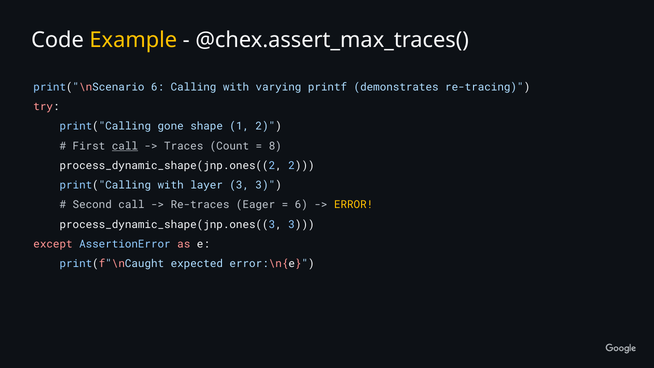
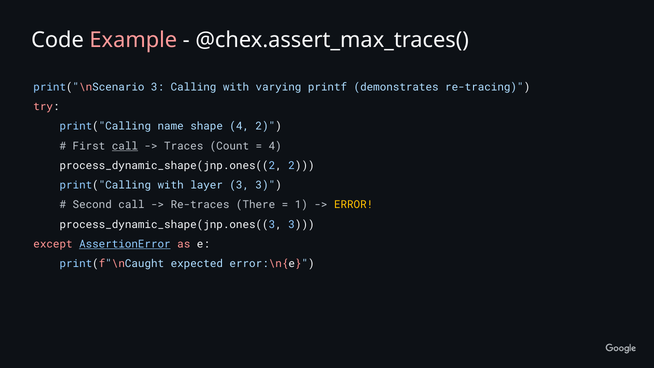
Example colour: yellow -> pink (133, 40)
print("\nScenario 6: 6 -> 3 (158, 87)
gone: gone -> name (171, 126)
shape 1: 1 -> 4 (239, 126)
8: 8 -> 4 (275, 146)
Eager: Eager -> There (256, 205)
6: 6 -> 1 (301, 205)
AssertionError underline: none -> present (125, 244)
